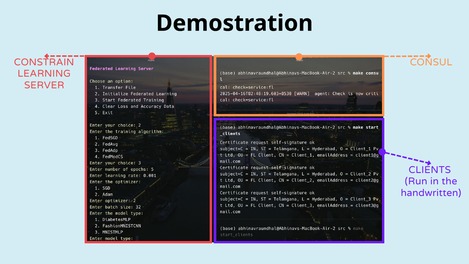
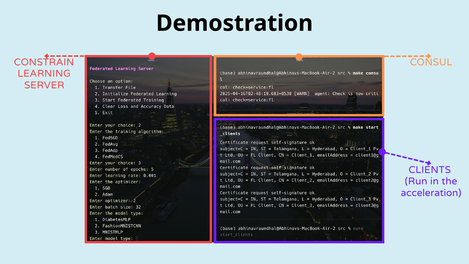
handwritten: handwritten -> acceleration (431, 193)
